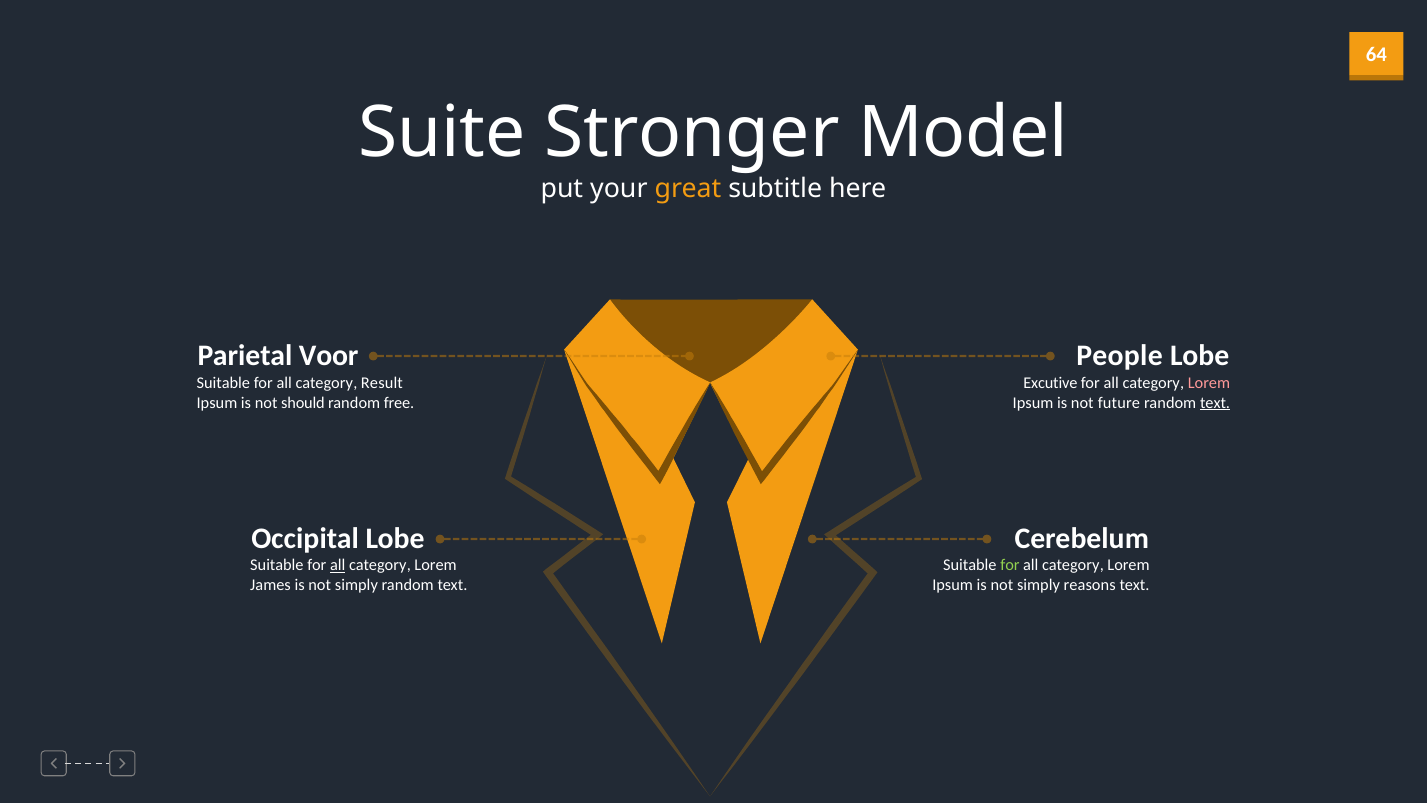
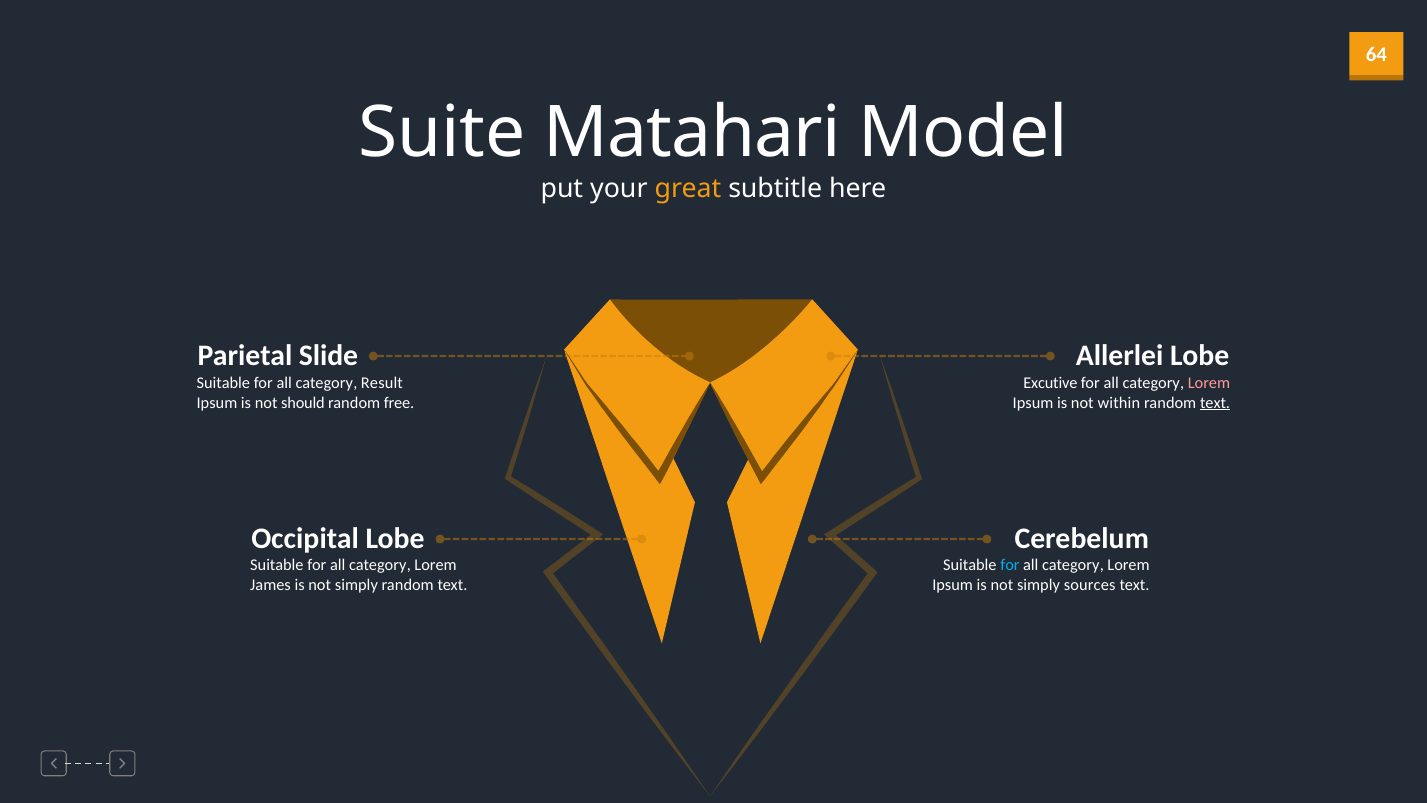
Stronger: Stronger -> Matahari (692, 133)
Voor: Voor -> Slide (329, 356)
People: People -> Allerlei (1120, 356)
future: future -> within (1119, 403)
all underline: present -> none (338, 565)
for colour: light green -> light blue (1010, 565)
reasons: reasons -> sources (1090, 585)
